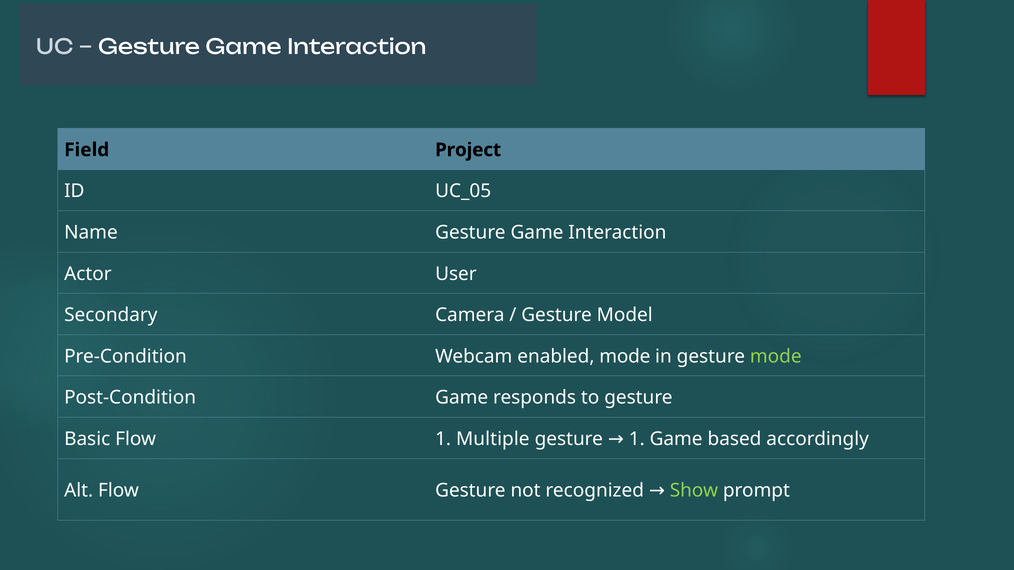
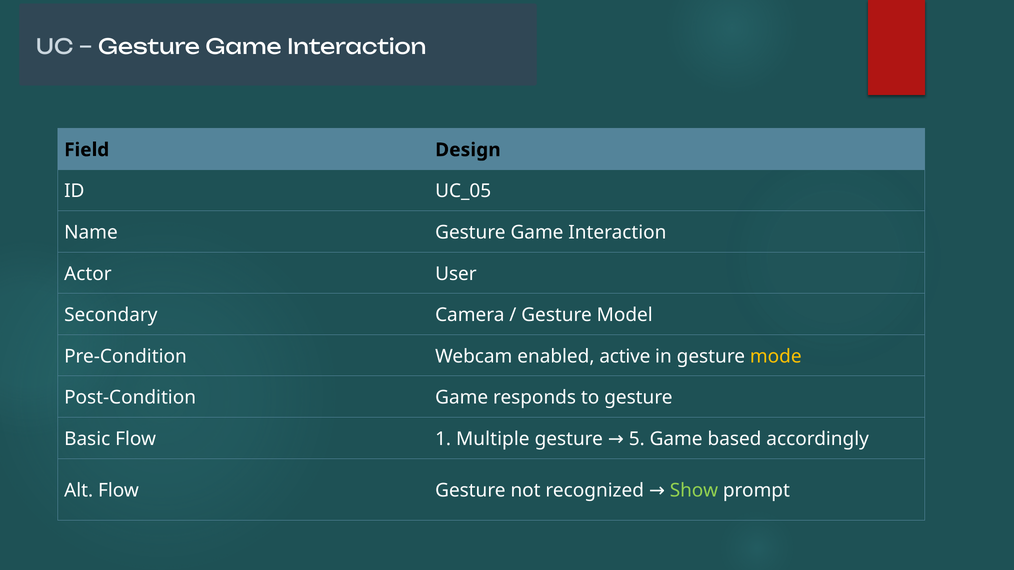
Project: Project -> Design (468, 150)
enabled mode: mode -> active (625, 357)
mode colour: light green -> yellow (776, 357)
gesture 1: 1 -> 5 (637, 439)
